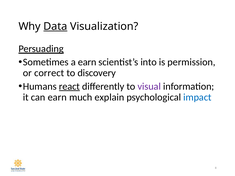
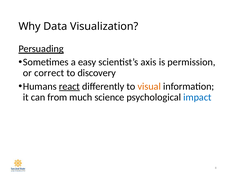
Data underline: present -> none (55, 26)
a earn: earn -> easy (87, 62)
into: into -> axis (149, 62)
visual colour: purple -> orange (149, 86)
can earn: earn -> from (57, 97)
explain: explain -> science (109, 97)
